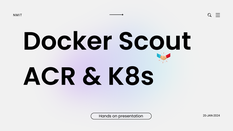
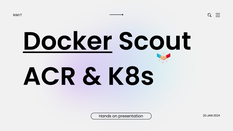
Docker underline: none -> present (68, 41)
